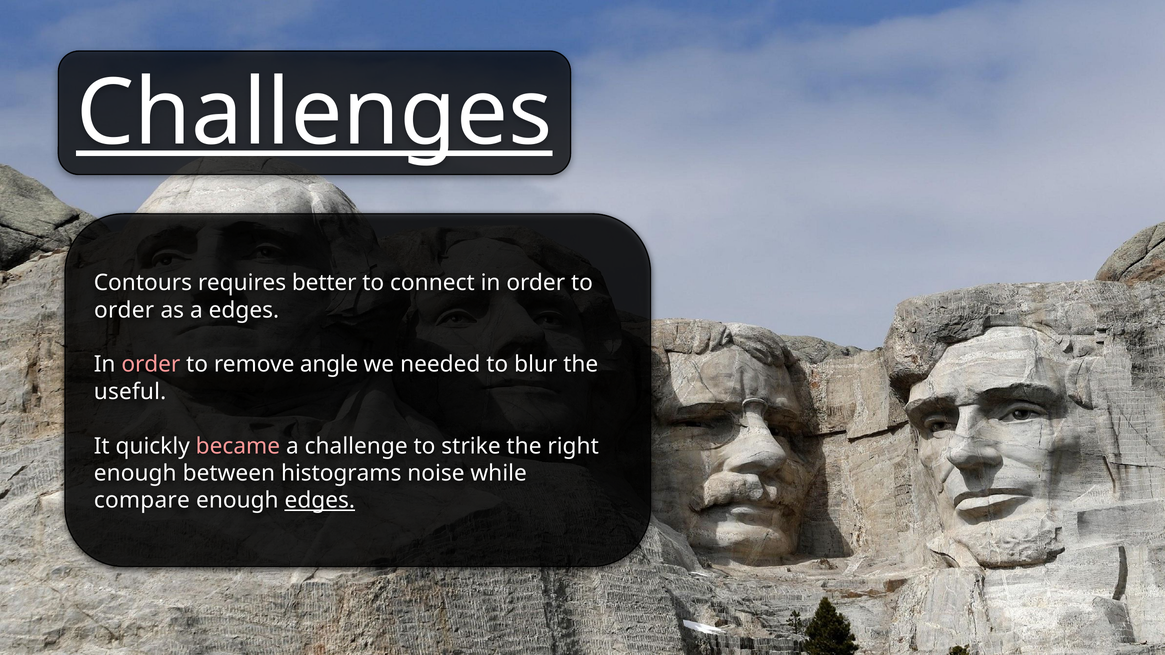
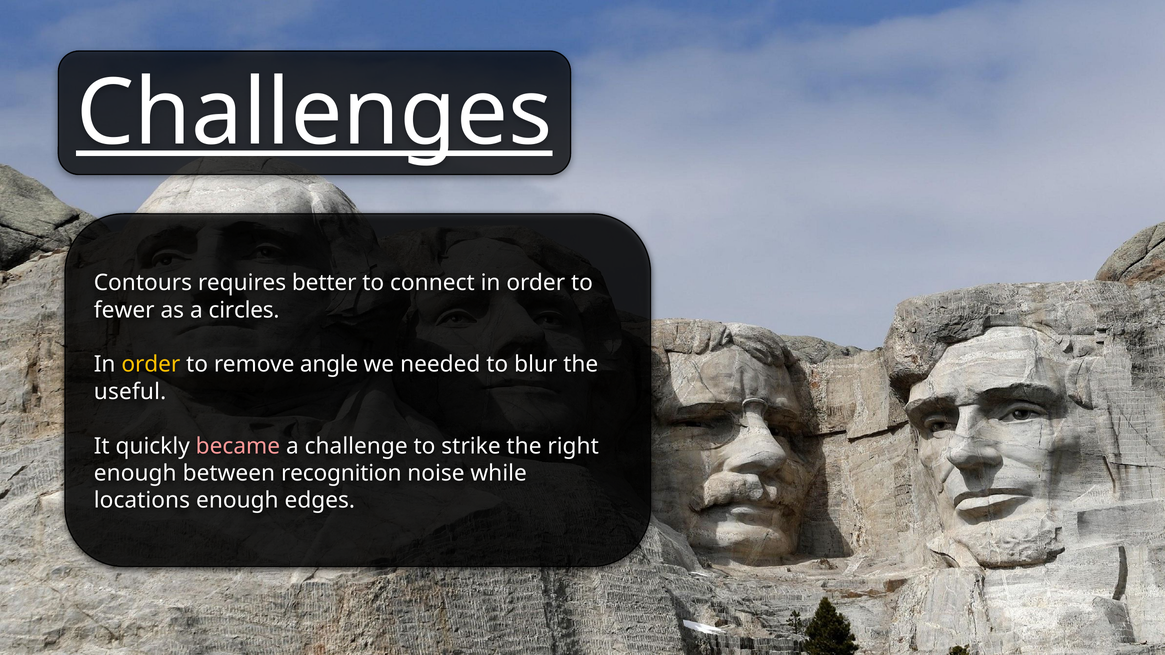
order: order -> fewer (124, 310)
a edges: edges -> circles (244, 310)
order colour: pink -> yellow (151, 365)
histograms: histograms -> recognition (341, 473)
compare: compare -> locations (142, 501)
edges underline: present -> none (320, 501)
